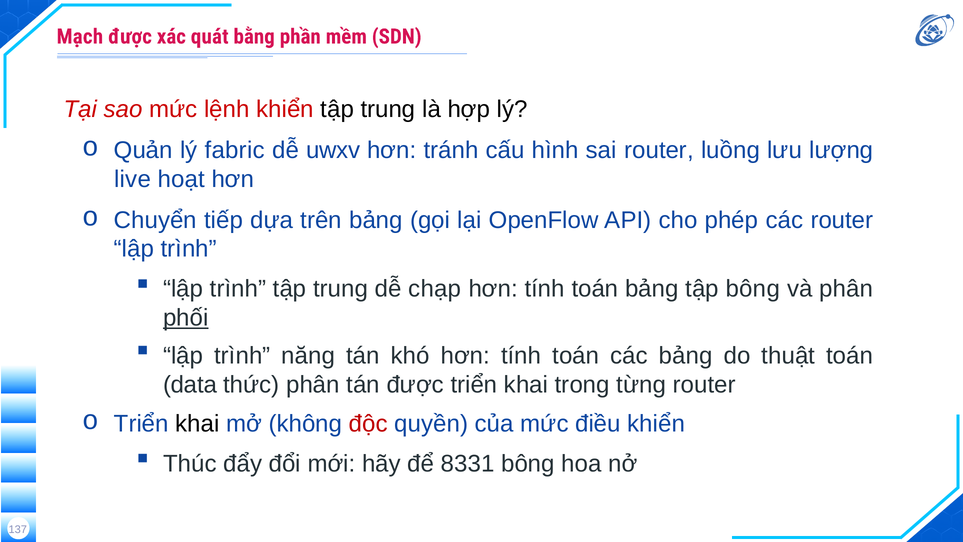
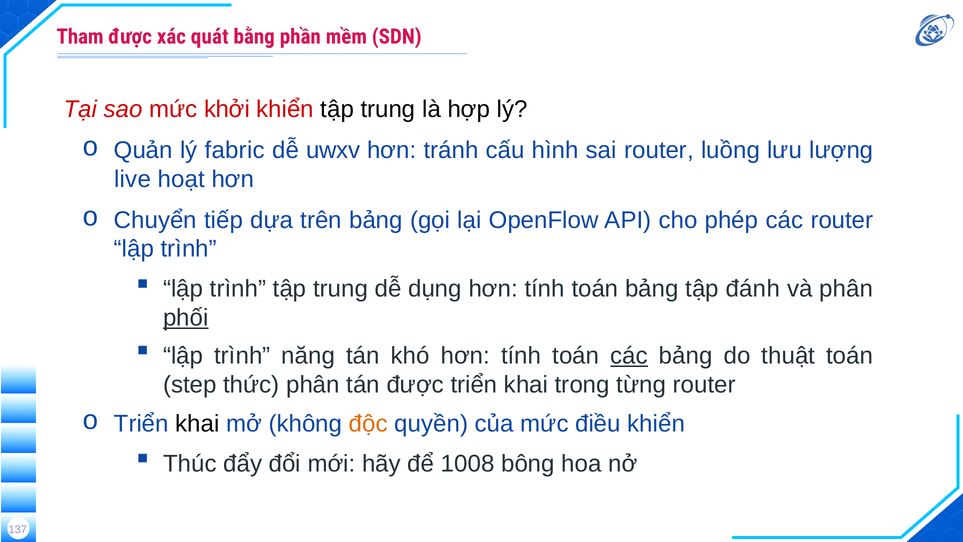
Mạch: Mạch -> Tham (80, 37)
lệnh: lệnh -> khởi (227, 109)
chạp: chạp -> dụng (435, 289)
tập bông: bông -> đánh (753, 289)
các underline: none -> present (629, 356)
data: data -> step (190, 384)
độc colour: red -> orange (368, 423)
8331: 8331 -> 1008 (468, 463)
